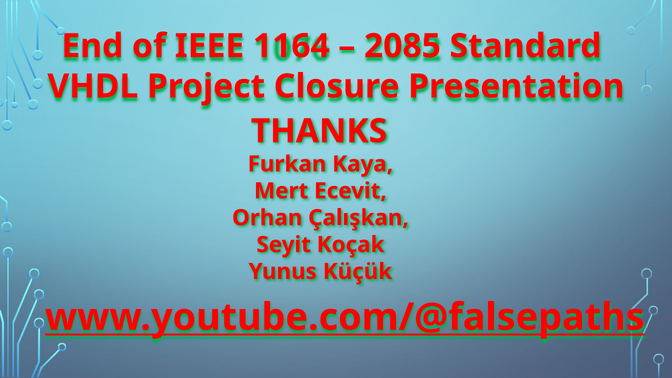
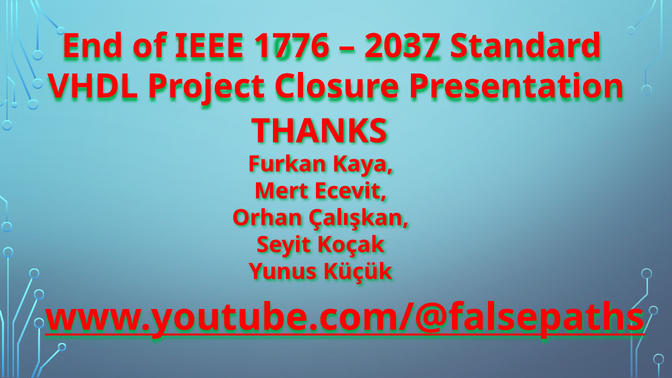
1164: 1164 -> 1776 (291, 46)
2085: 2085 -> 2037 (402, 46)
